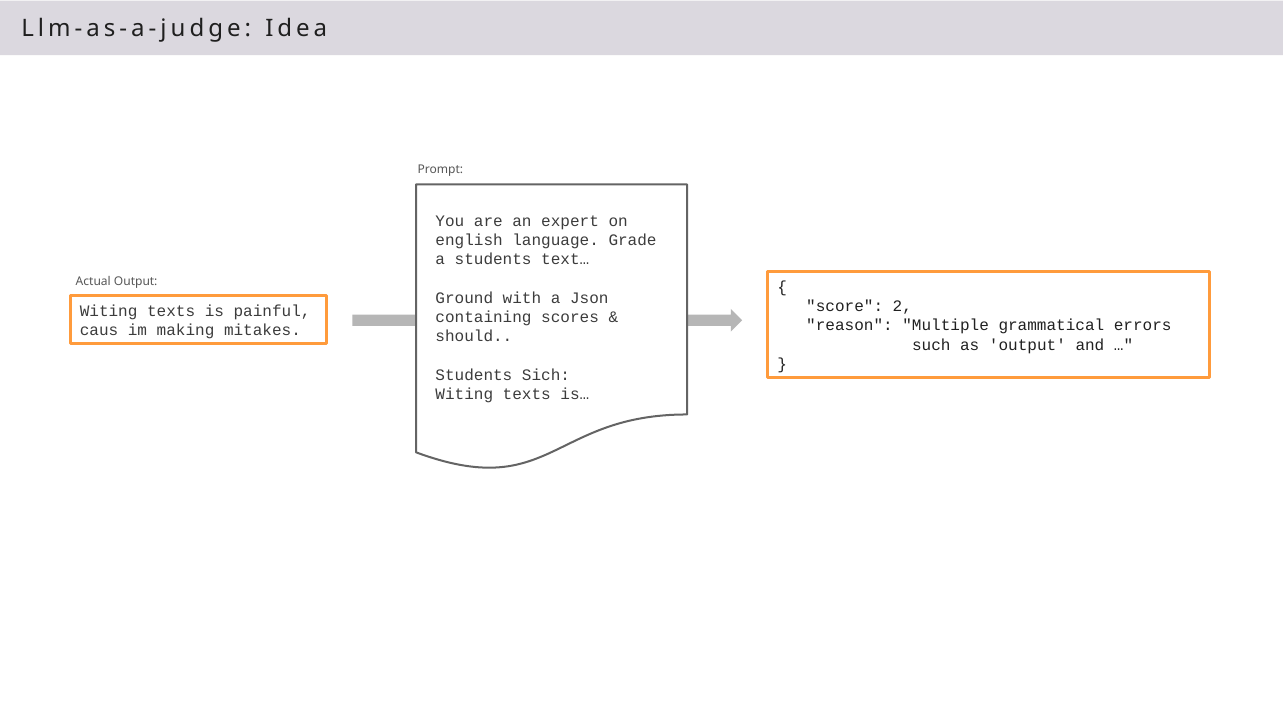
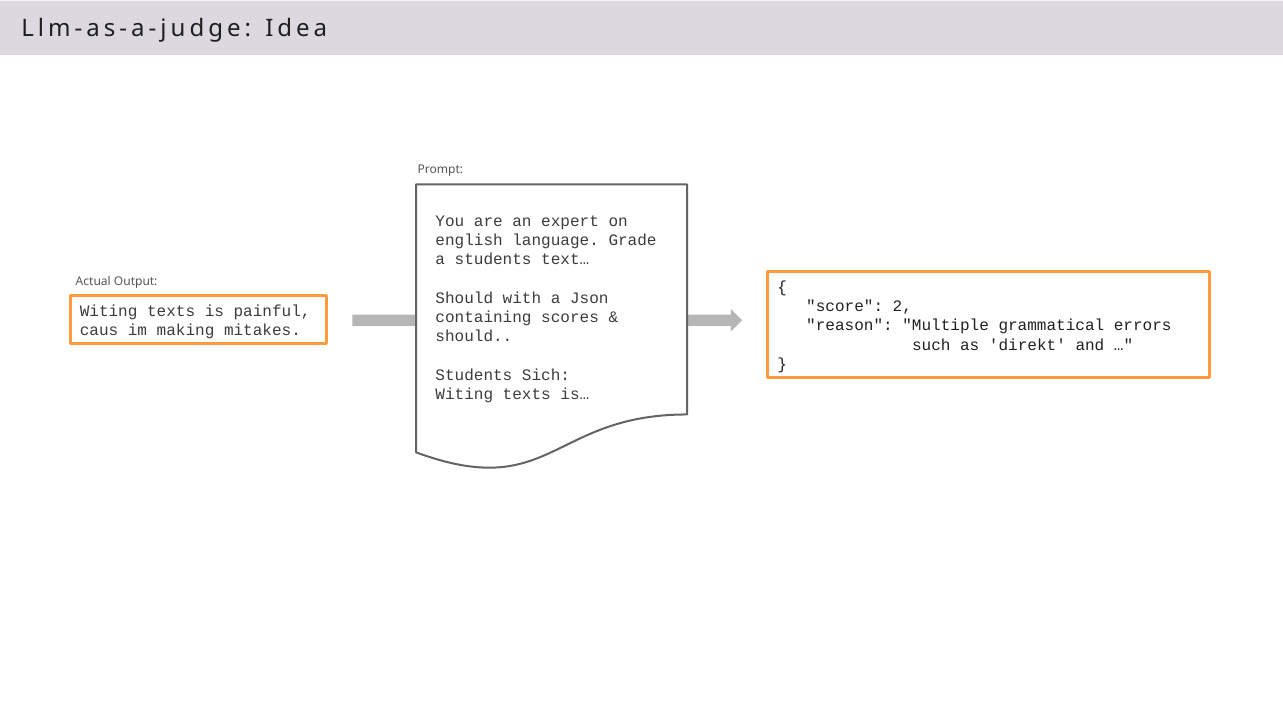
Ground: Ground -> Should (464, 298)
as output: output -> direkt (1027, 345)
